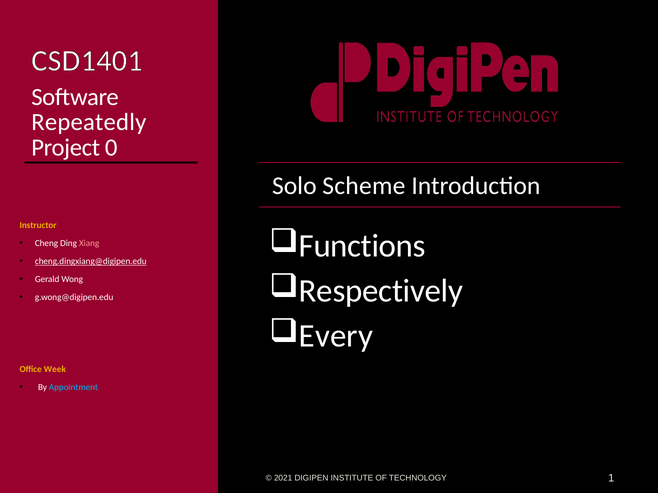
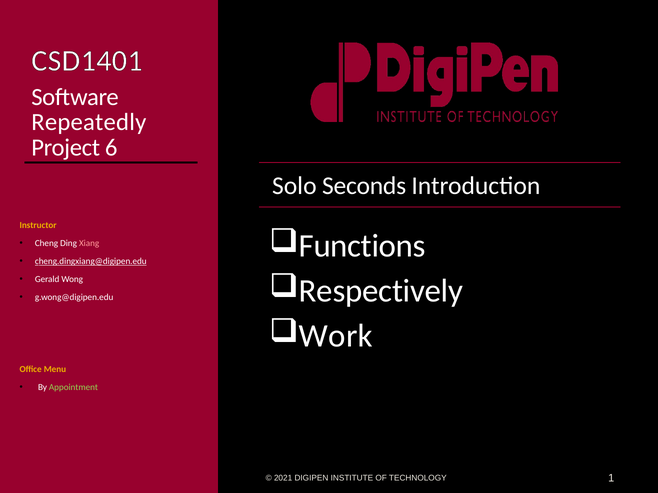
0: 0 -> 6 (111, 148)
Scheme: Scheme -> Seconds (364, 186)
Every: Every -> Work (336, 336)
Week: Week -> Menu (55, 370)
Appointment colour: light blue -> light green (73, 388)
